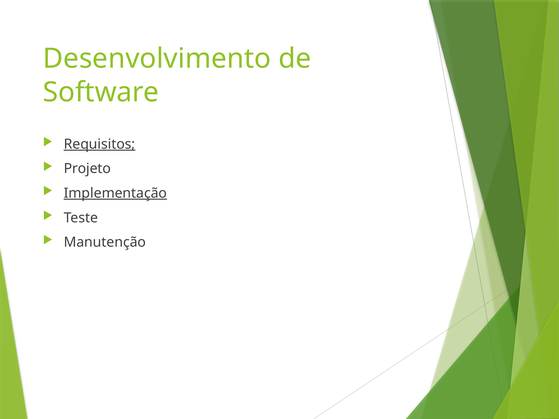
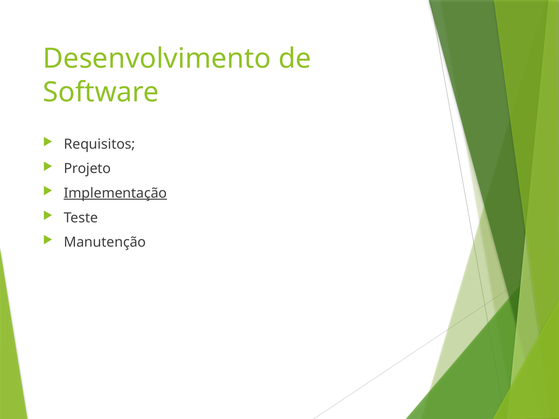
Requisitos underline: present -> none (100, 144)
